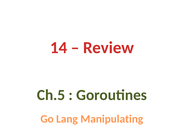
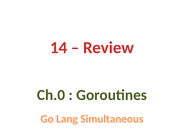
Ch.5: Ch.5 -> Ch.0 (51, 95)
Manipulating: Manipulating -> Simultaneous (112, 119)
